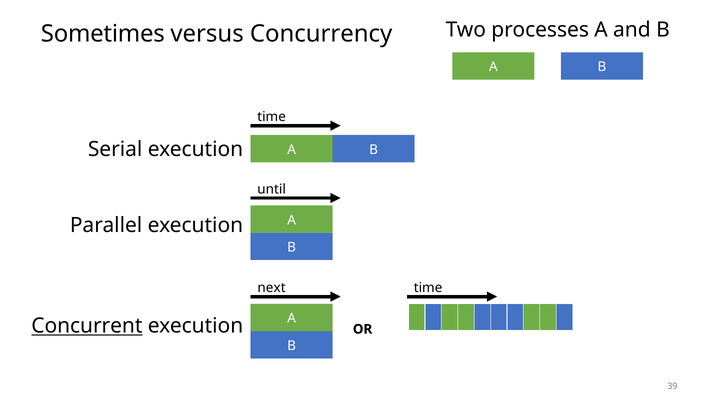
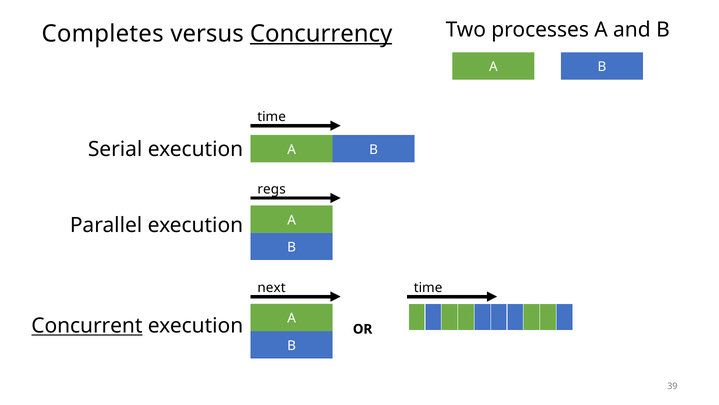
Sometimes: Sometimes -> Completes (103, 34)
Concurrency underline: none -> present (321, 34)
until: until -> regs (272, 189)
